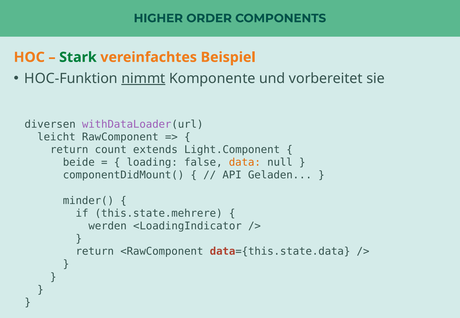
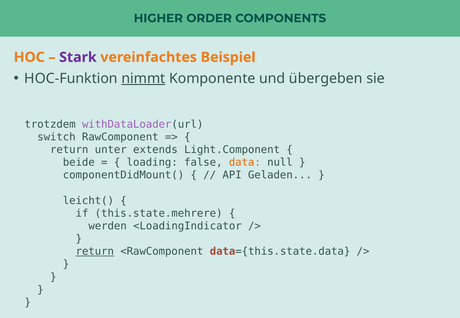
Stark colour: green -> purple (78, 57)
vorbereitet: vorbereitet -> übergeben (326, 79)
diversen: diversen -> trotzdem (50, 124)
leicht: leicht -> switch (56, 137)
count: count -> unter (111, 150)
minder(: minder( -> leicht( (88, 201)
return underline: none -> present (95, 252)
